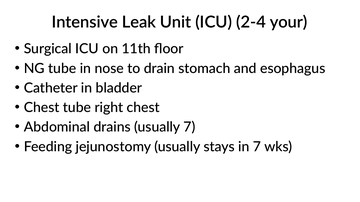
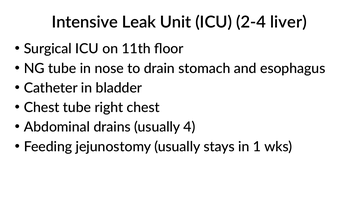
your: your -> liver (288, 22)
usually 7: 7 -> 4 (189, 127)
in 7: 7 -> 1 (257, 147)
